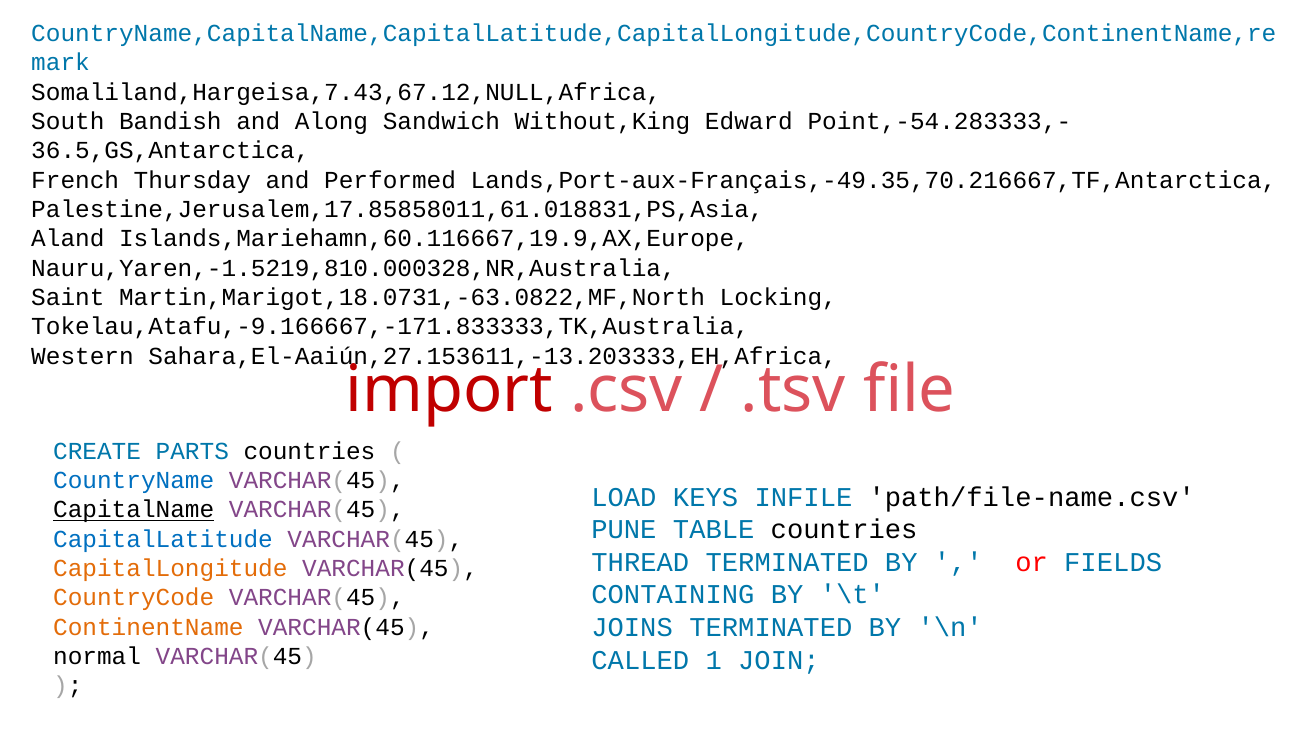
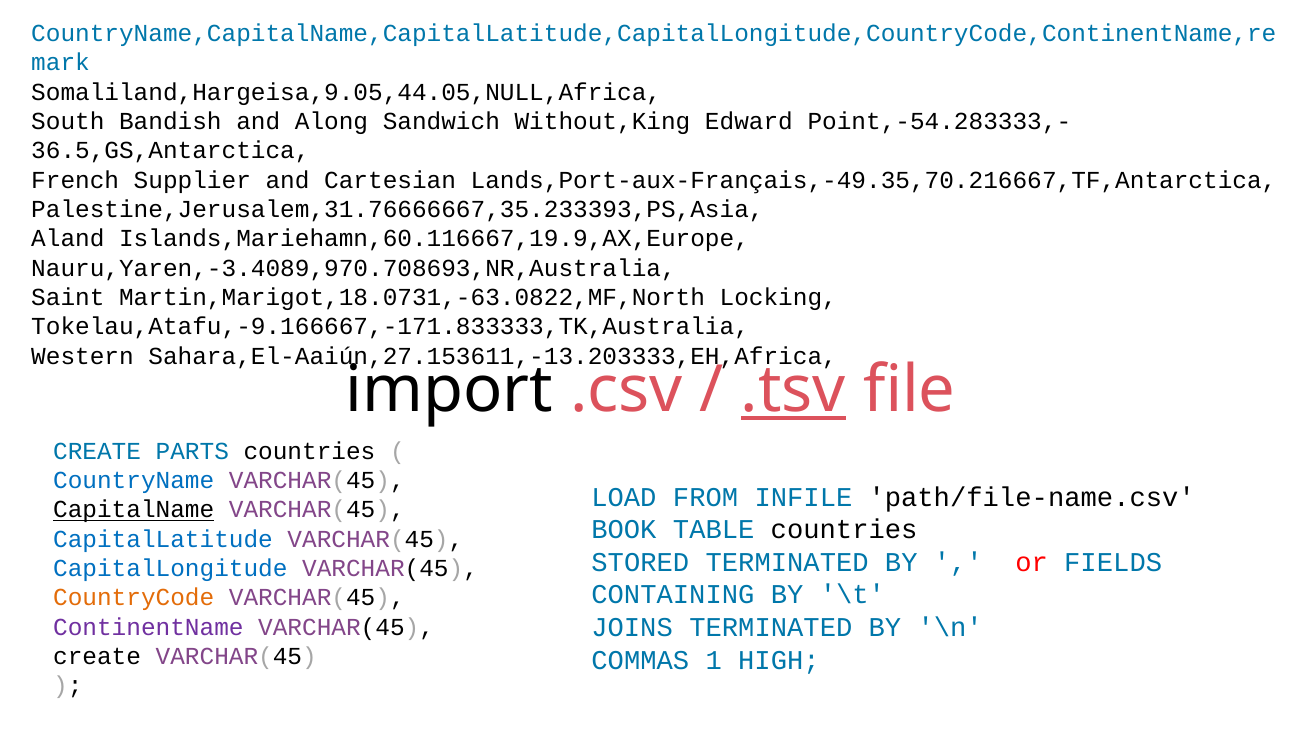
Somaliland,Hargeisa,7.43,67.12,NULL,Africa: Somaliland,Hargeisa,7.43,67.12,NULL,Africa -> Somaliland,Hargeisa,9.05,44.05,NULL,Africa (346, 92)
Thursday: Thursday -> Supplier (192, 180)
Performed: Performed -> Cartesian (390, 180)
Palestine,Jerusalem,17.85858011,61.018831,PS,Asia: Palestine,Jerusalem,17.85858011,61.018831,PS,Asia -> Palestine,Jerusalem,31.76666667,35.233393,PS,Asia (397, 209)
Nauru,Yaren,-1.5219,810.000328,NR,Australia: Nauru,Yaren,-1.5219,810.000328,NR,Australia -> Nauru,Yaren,-3.4089,970.708693,NR,Australia (353, 268)
import colour: red -> black (450, 390)
.tsv underline: none -> present (793, 390)
KEYS: KEYS -> FROM (706, 497)
PUNE: PUNE -> BOOK (624, 529)
THREAD: THREAD -> STORED (640, 562)
CapitalLongitude colour: orange -> blue (170, 568)
ContinentName colour: orange -> purple (148, 626)
normal: normal -> create (97, 656)
CALLED: CALLED -> COMMAS (640, 660)
JOIN: JOIN -> HIGH (779, 660)
